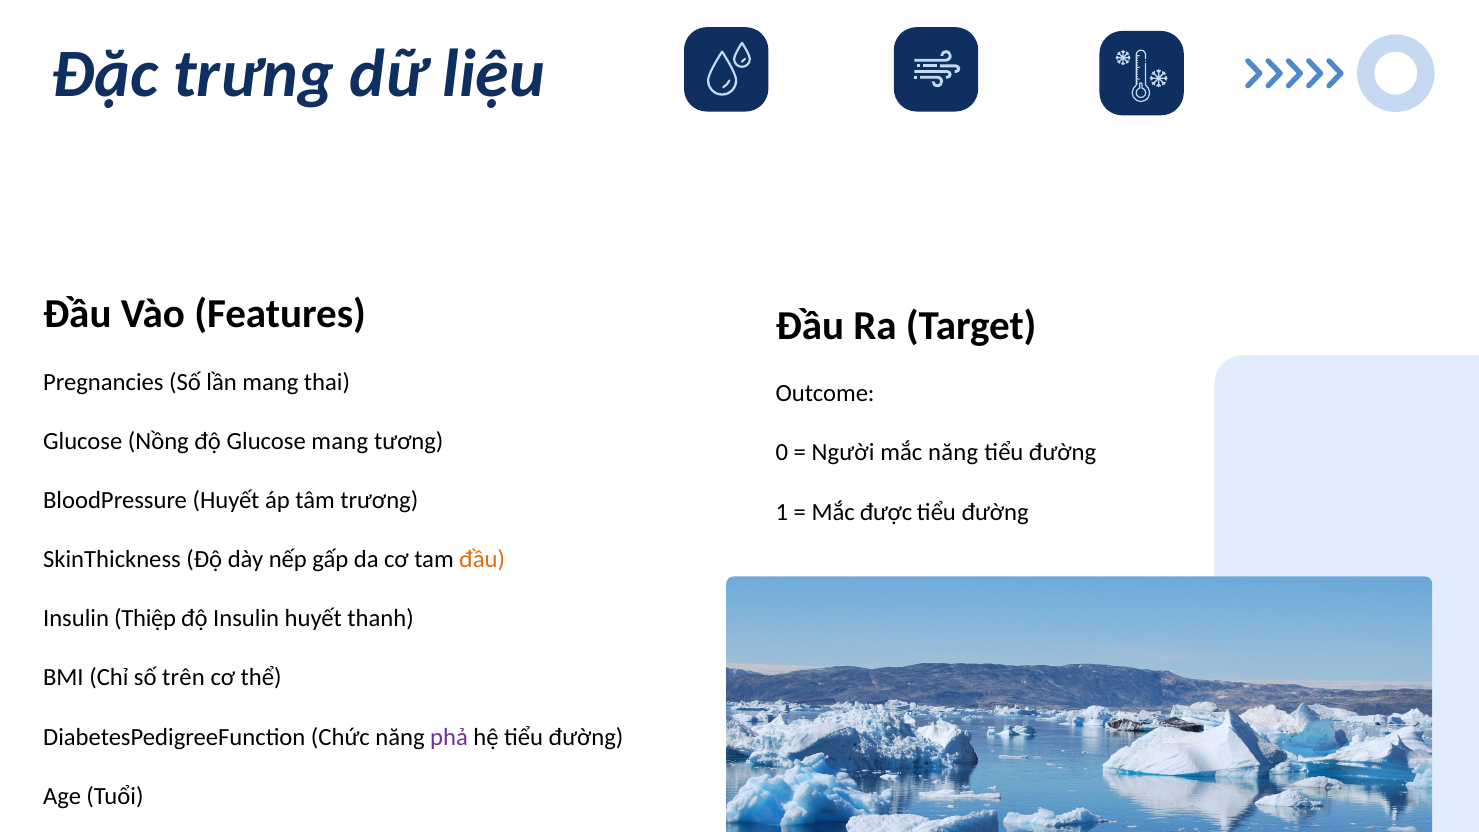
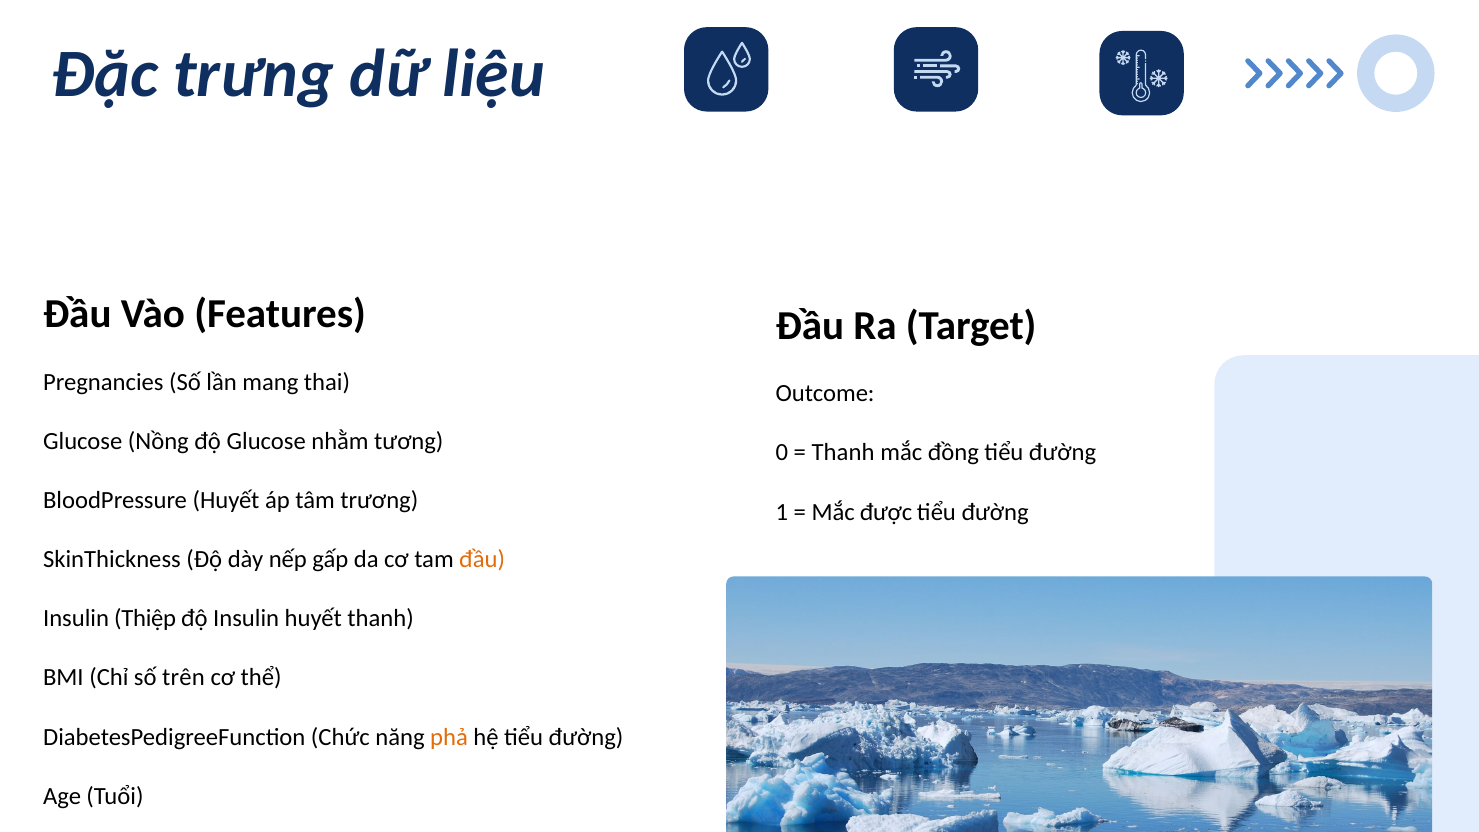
Glucose mang: mang -> nhằm (340, 441)
Người: Người -> Thanh (843, 453)
mắc năng: năng -> đồng (953, 453)
phả colour: purple -> orange (449, 737)
